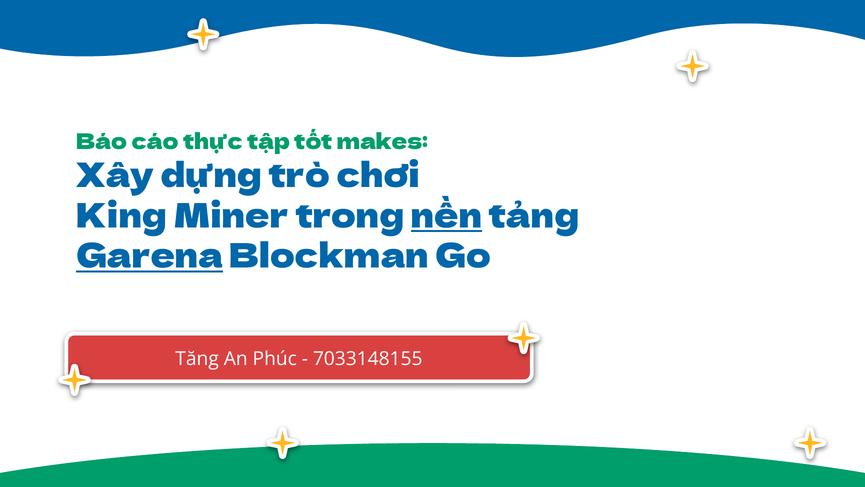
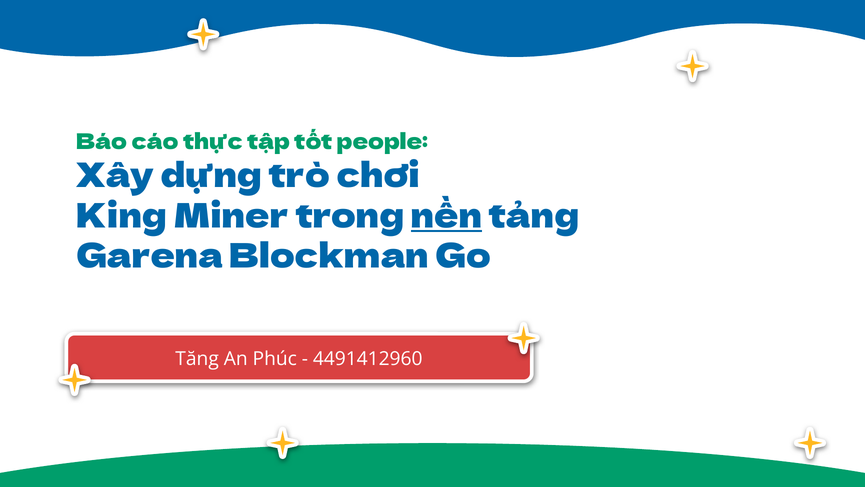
makes: makes -> people (382, 142)
Garena underline: present -> none (150, 257)
7033148155: 7033148155 -> 4491412960 (368, 359)
